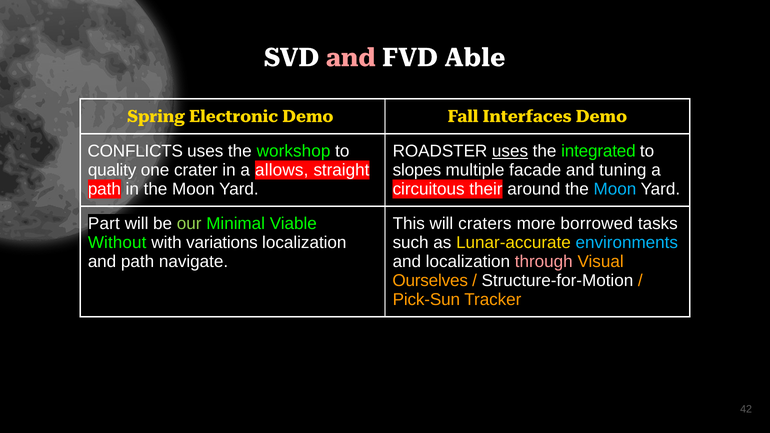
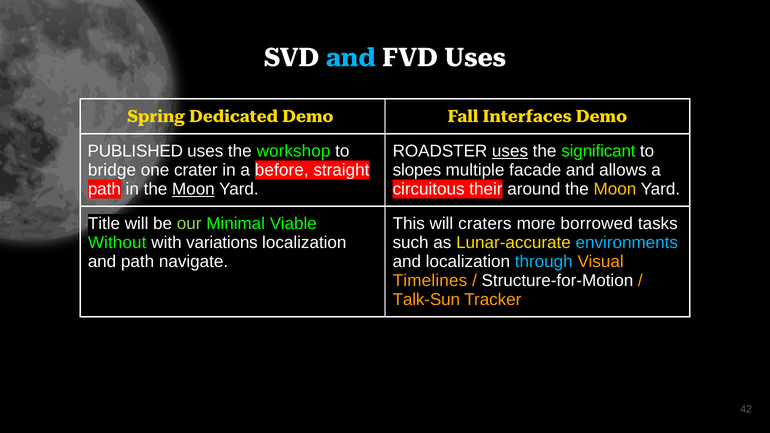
and colour: pink -> light blue (351, 58)
FVD Able: Able -> Uses (475, 58)
Electronic: Electronic -> Dedicated (234, 116)
CONFLICTS: CONFLICTS -> PUBLISHED (135, 151)
integrated: integrated -> significant (598, 151)
quality: quality -> bridge (112, 170)
allows: allows -> before (282, 170)
tuning: tuning -> allows (623, 170)
Moon underline: none -> present (193, 189)
Moon colour: light blue -> yellow (615, 189)
Part: Part -> Title (104, 224)
through colour: pink -> light blue (544, 262)
Ourselves: Ourselves -> Timelines (430, 281)
Pick-Sun: Pick-Sun -> Talk-Sun (426, 300)
